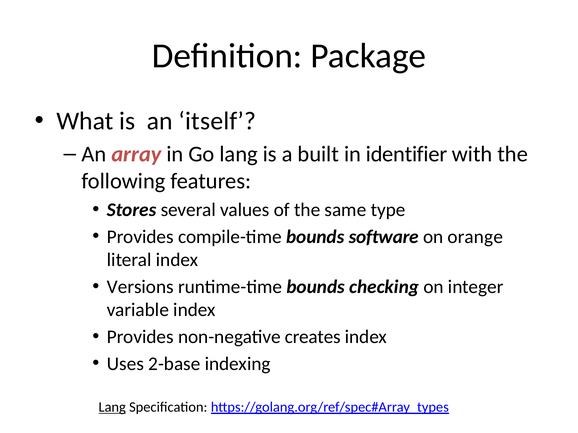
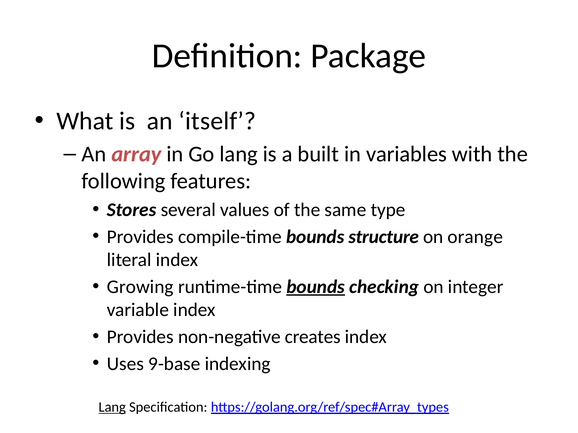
identifier: identifier -> variables (406, 154)
software: software -> structure (384, 237)
Versions: Versions -> Growing (140, 287)
bounds underline: none -> present (316, 287)
2-base: 2-base -> 9-base (174, 364)
